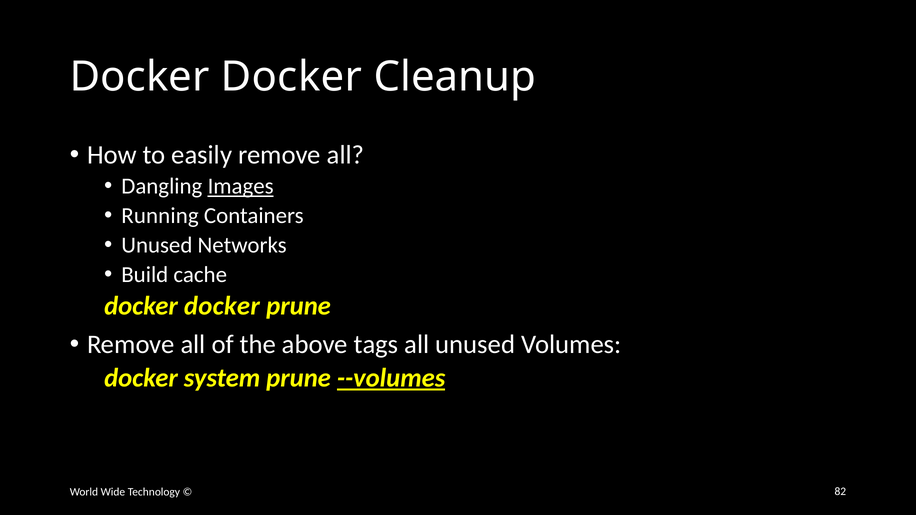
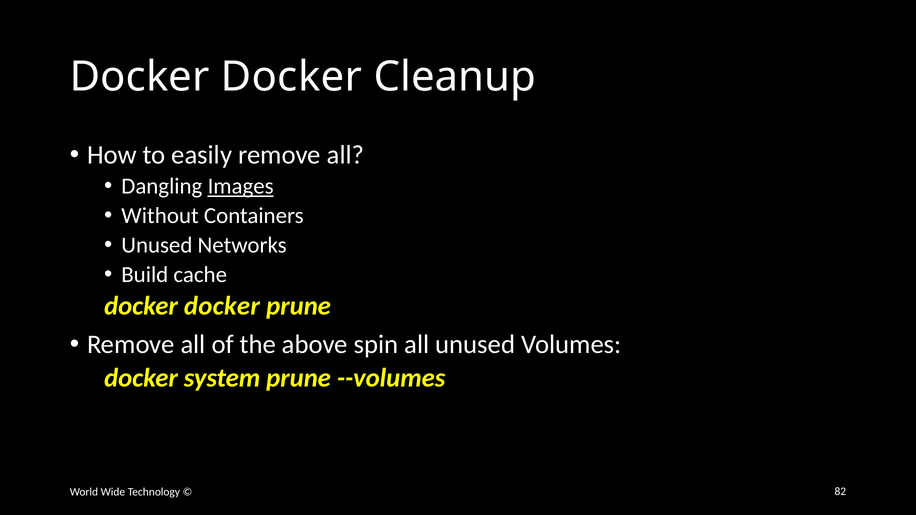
Running: Running -> Without (160, 216)
tags: tags -> spin (376, 345)
--volumes underline: present -> none (391, 378)
